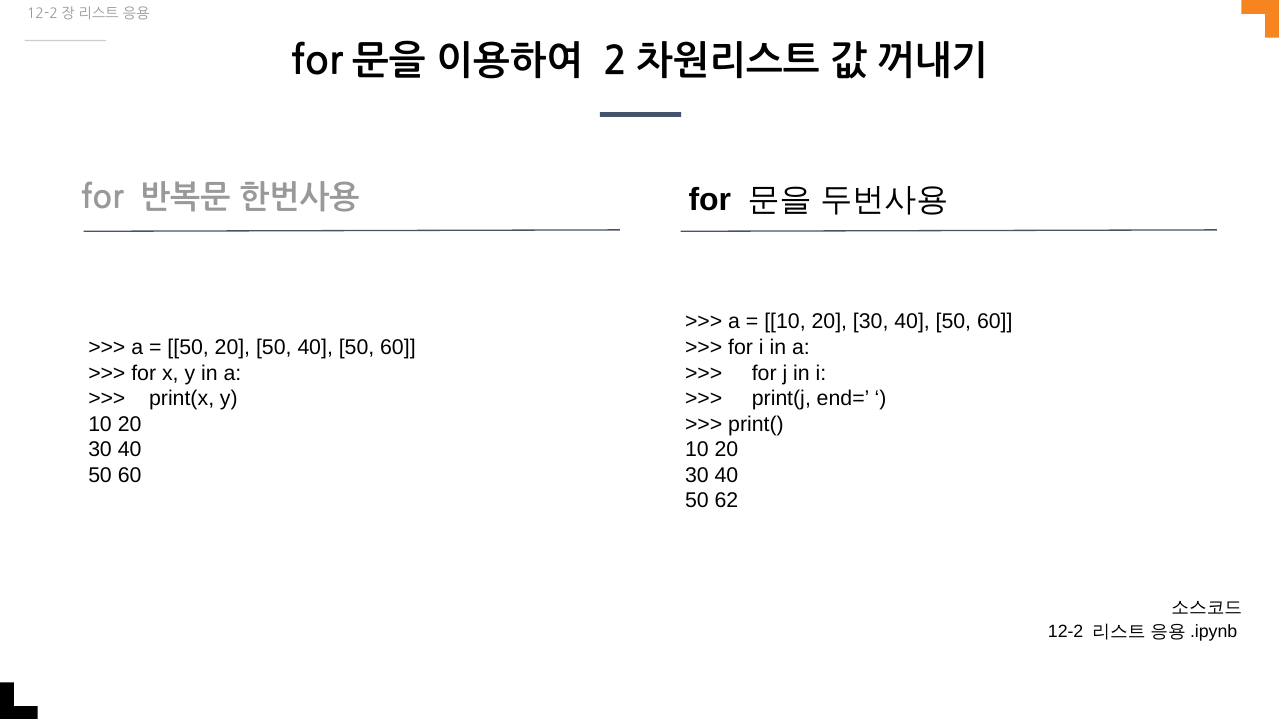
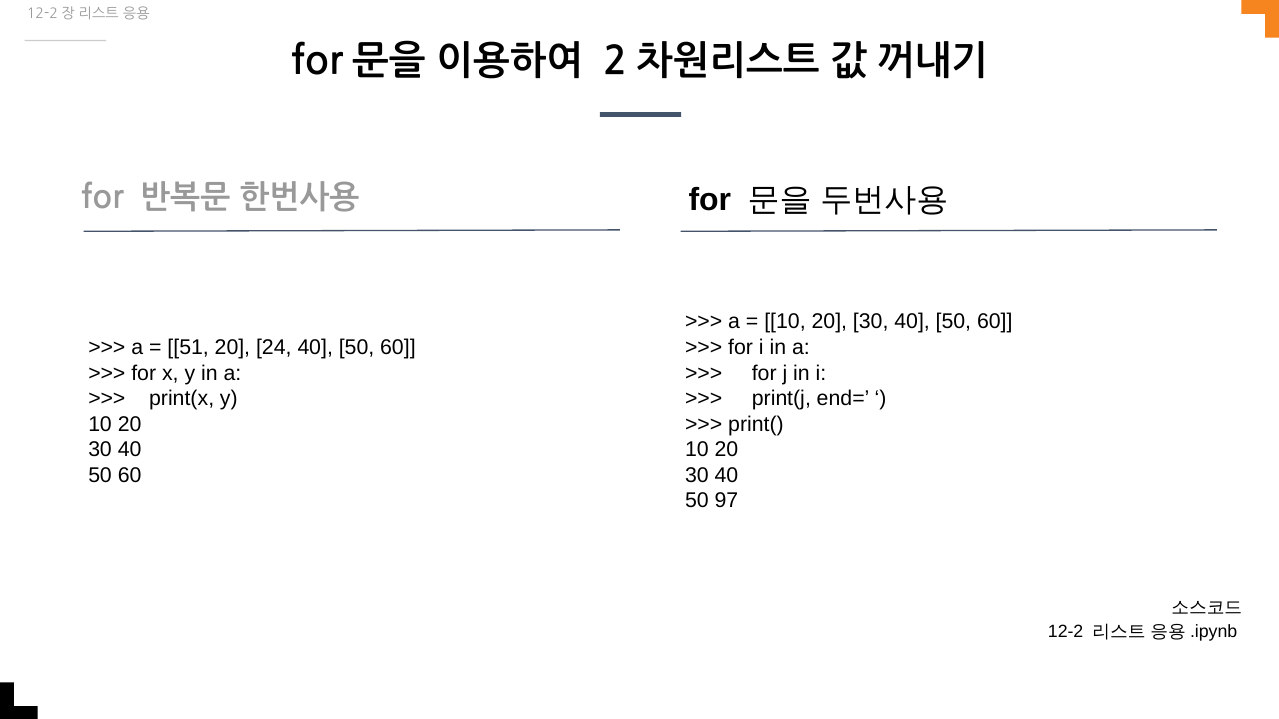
50: 50 -> 51 (188, 348)
20 50: 50 -> 24 (274, 348)
62: 62 -> 97 (726, 501)
